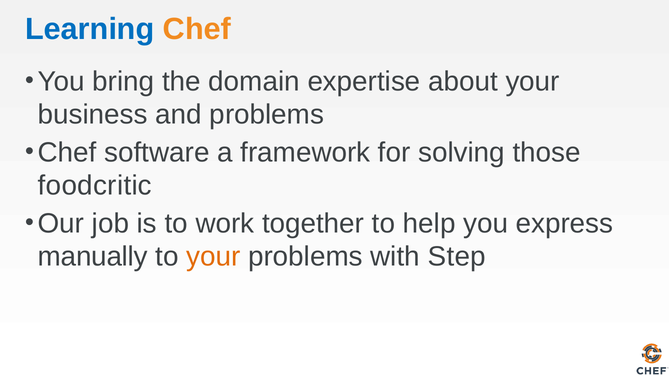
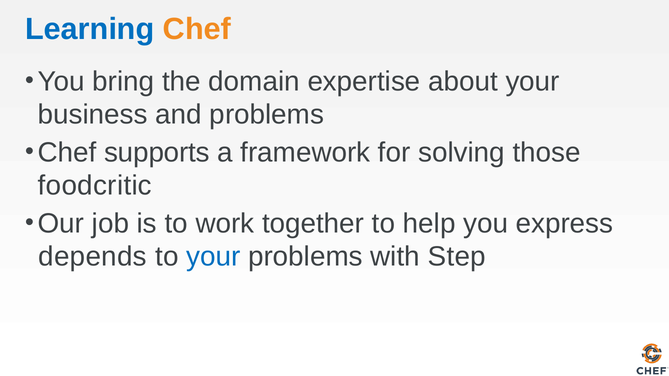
software: software -> supports (157, 152)
manually: manually -> depends (93, 257)
your colour: orange -> blue (213, 257)
